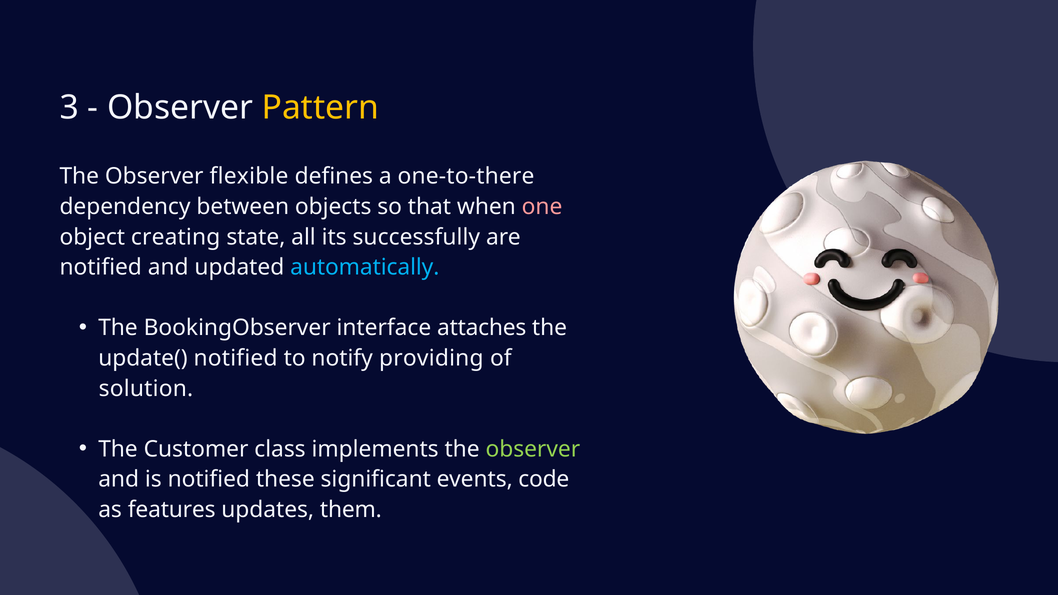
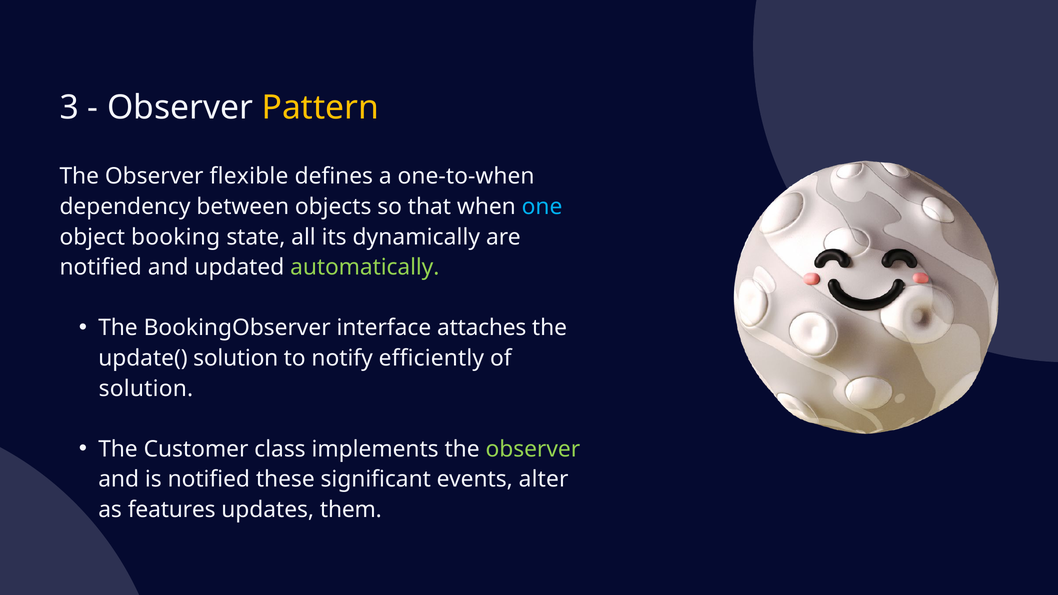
one-to-there: one-to-there -> one-to-when (466, 176)
one colour: pink -> light blue (542, 207)
creating: creating -> booking (176, 237)
successfully: successfully -> dynamically (416, 237)
automatically colour: light blue -> light green (365, 267)
update( notified: notified -> solution (236, 358)
providing: providing -> efficiently (431, 358)
code: code -> alter (544, 480)
